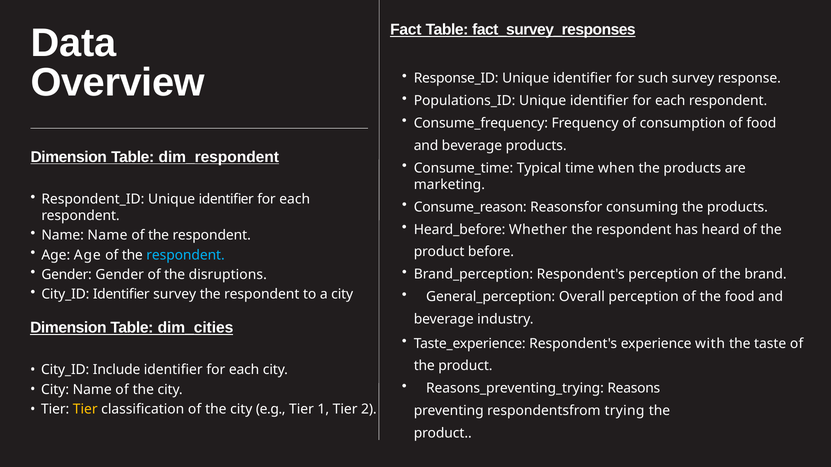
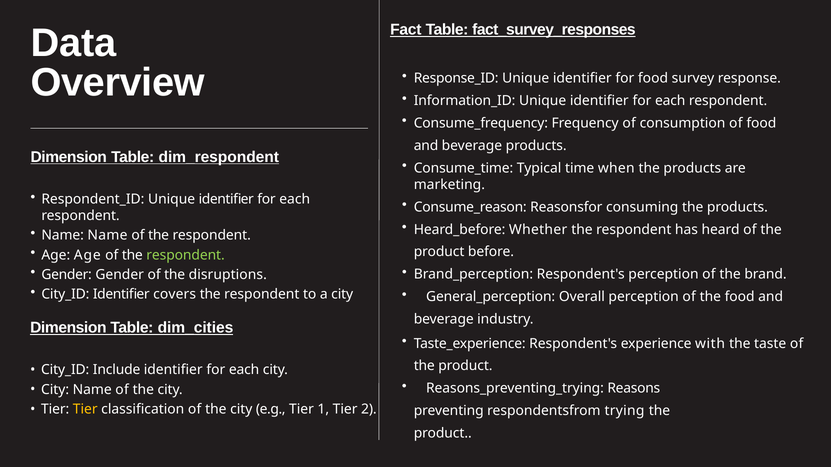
for such: such -> food (653, 78)
Populations_ID: Populations_ID -> Information_ID (465, 101)
respondent colour: light blue -> light green (186, 255)
Identifier survey: survey -> covers (175, 295)
